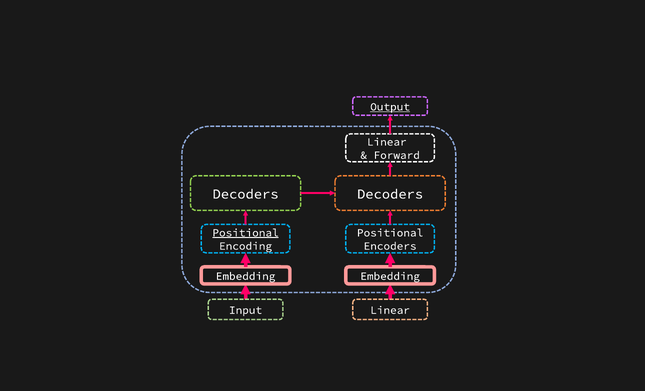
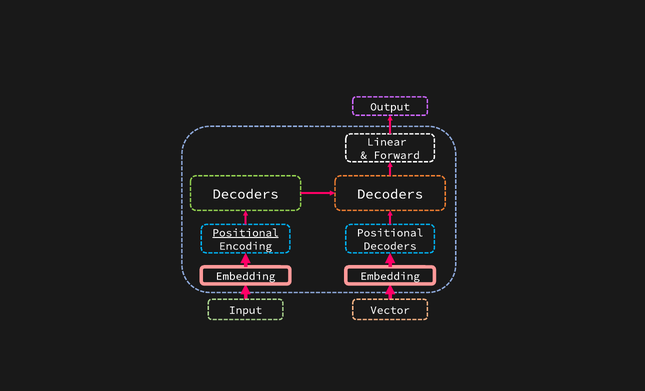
Output underline: present -> none (390, 107)
Encoders: Encoders -> Decoders (390, 246)
Linear: Linear -> Vector (390, 310)
